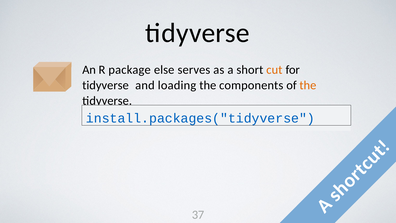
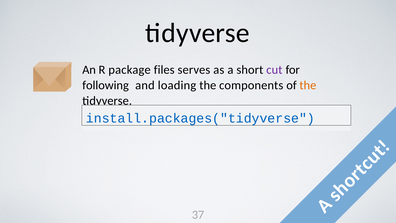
else: else -> files (164, 70)
cut colour: orange -> purple (274, 70)
tidyverse: tidyverse -> following (106, 85)
